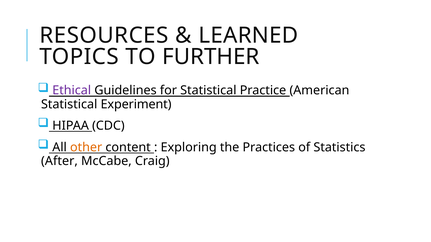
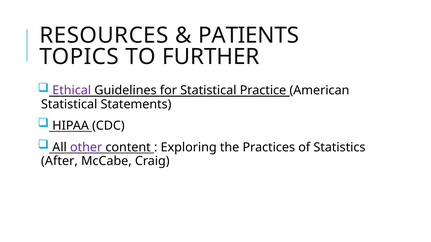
LEARNED: LEARNED -> PATIENTS (249, 35)
Experiment: Experiment -> Statements (136, 105)
other colour: orange -> purple (86, 147)
